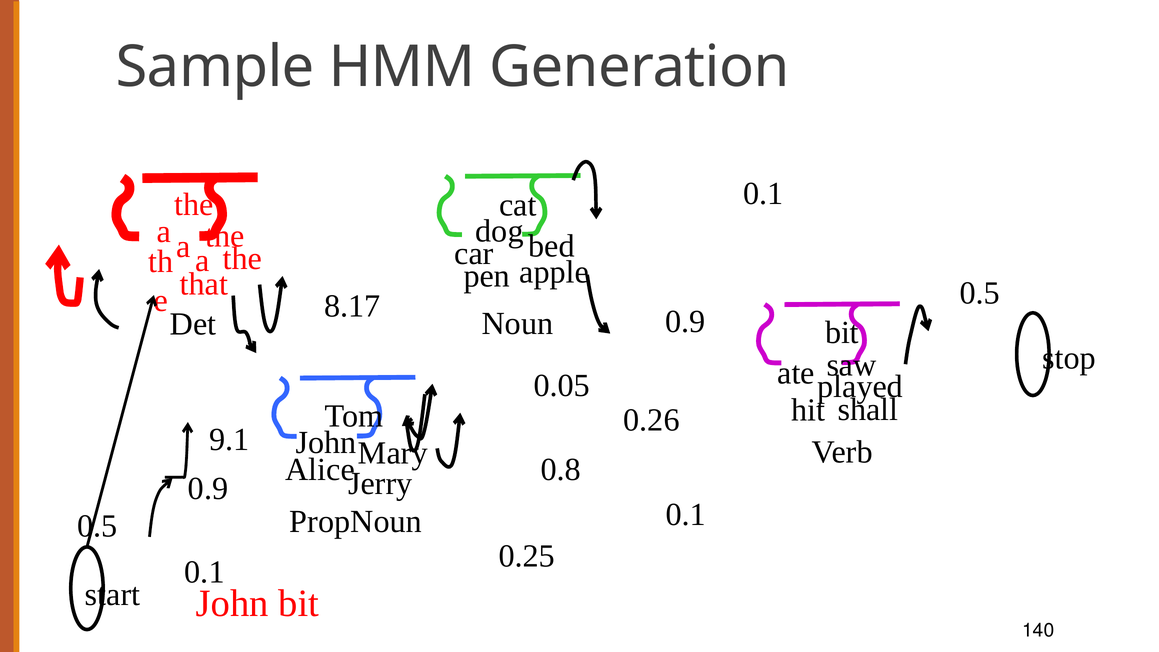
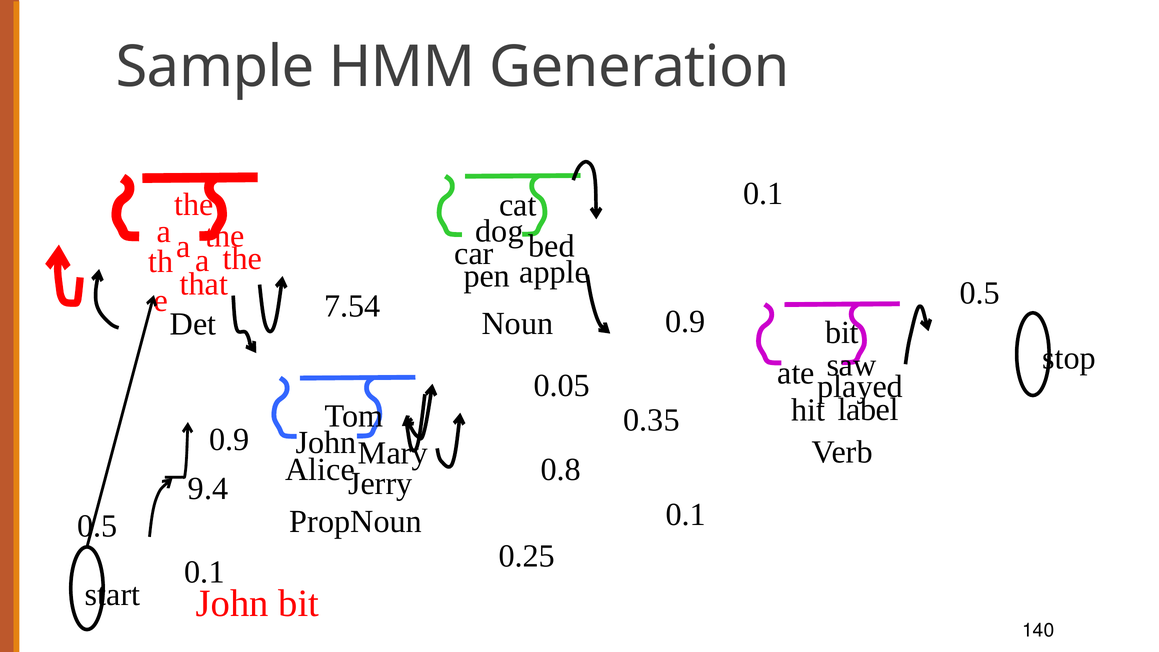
8.17: 8.17 -> 7.54 (352, 306)
shall: shall -> label (868, 410)
0.26: 0.26 -> 0.35 (651, 420)
9.1: 9.1 -> 0.9 (229, 440)
0.9: 0.9 -> 9.4 (208, 489)
